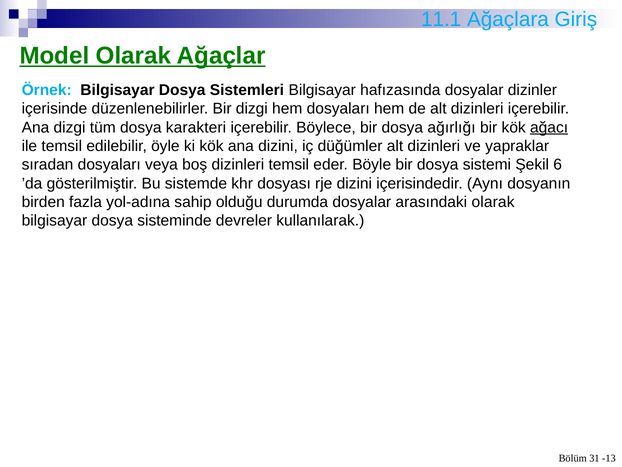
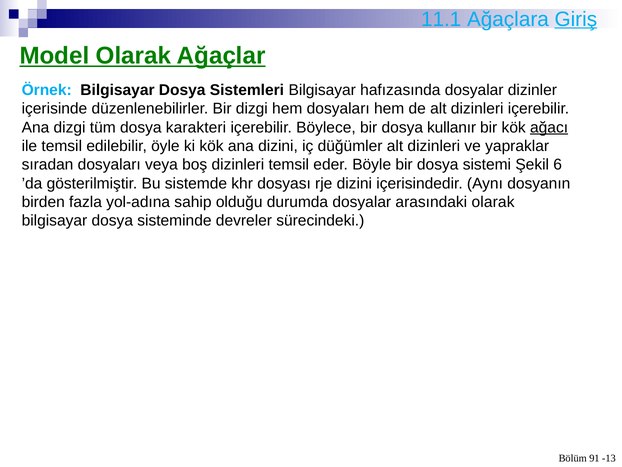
Giriş underline: none -> present (576, 19)
ağırlığı: ağırlığı -> kullanır (452, 127)
kullanılarak: kullanılarak -> sürecindeki (320, 221)
31: 31 -> 91 (594, 458)
